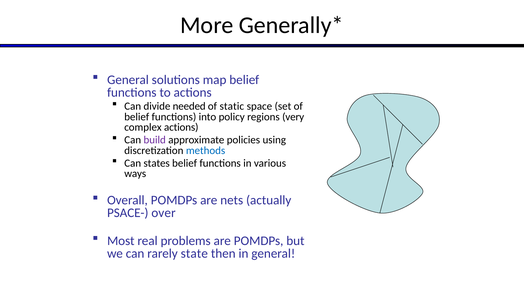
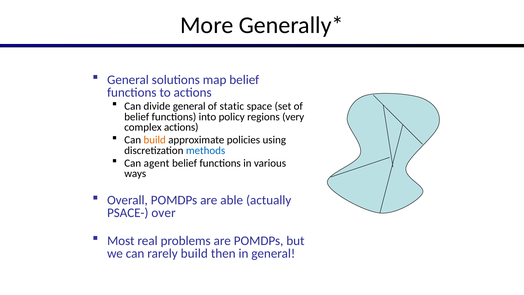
divide needed: needed -> general (189, 106)
build colour: purple -> orange (155, 140)
states: states -> agent (157, 163)
nets: nets -> able (232, 200)
rarely state: state -> build (194, 253)
